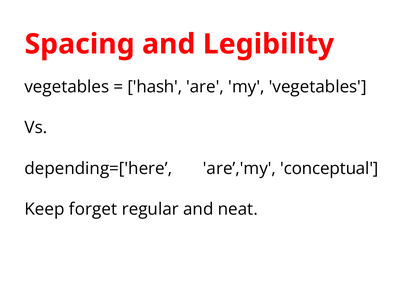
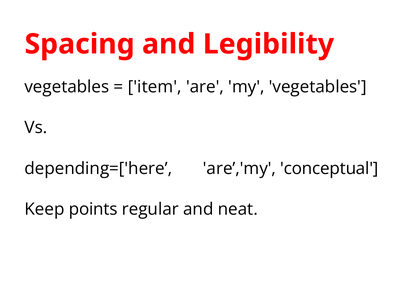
hash: hash -> item (155, 87)
forget: forget -> points (93, 210)
